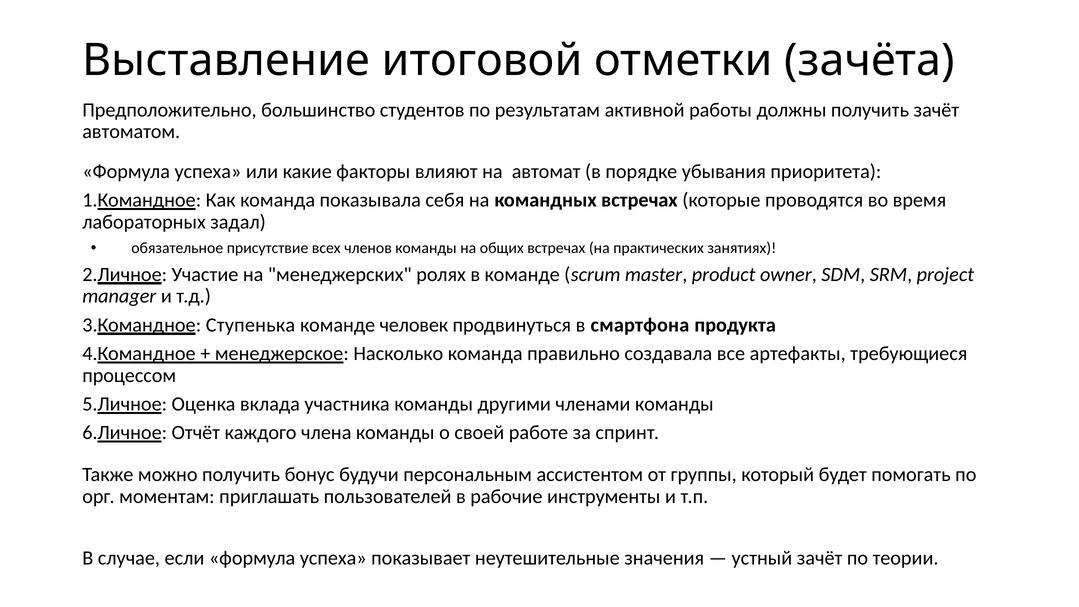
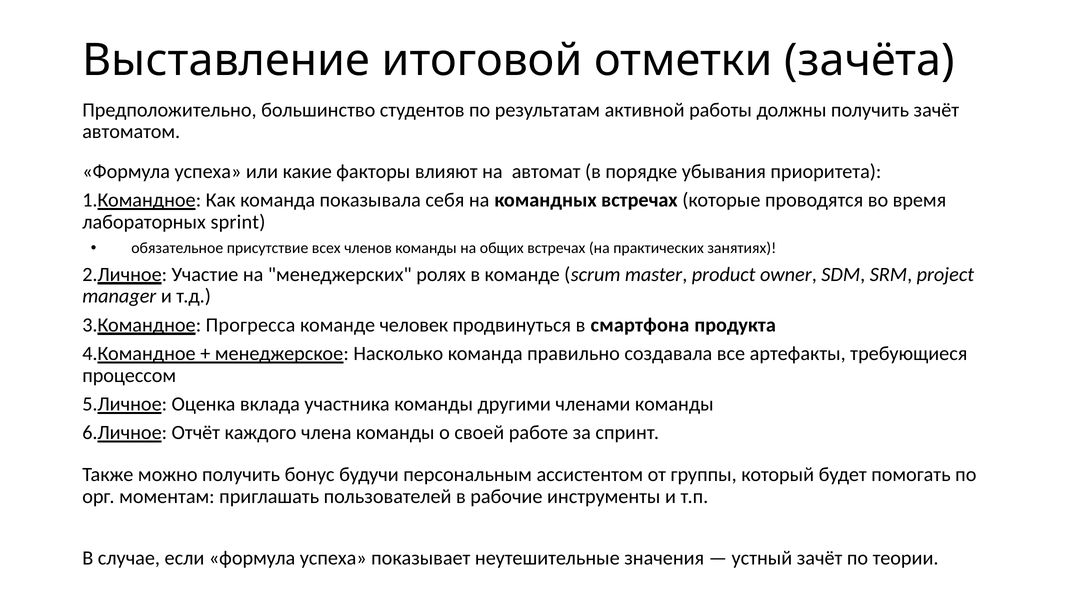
задал: задал -> sprint (238, 222)
Ступенька: Ступенька -> Прогресса (251, 325)
